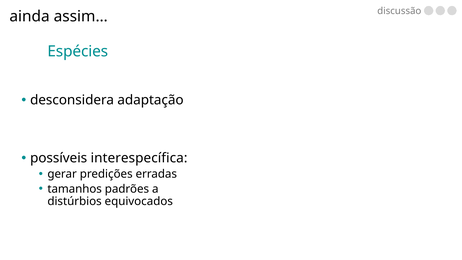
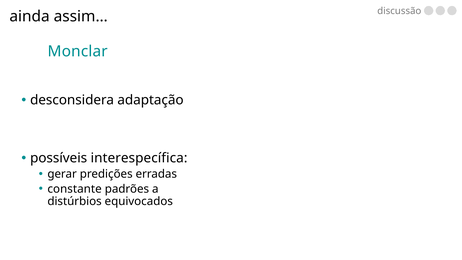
Espécies: Espécies -> Monclar (78, 51)
tamanhos: tamanhos -> constante (75, 189)
